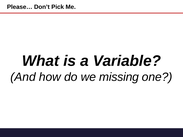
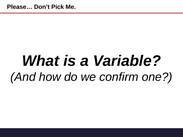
missing: missing -> confirm (119, 77)
